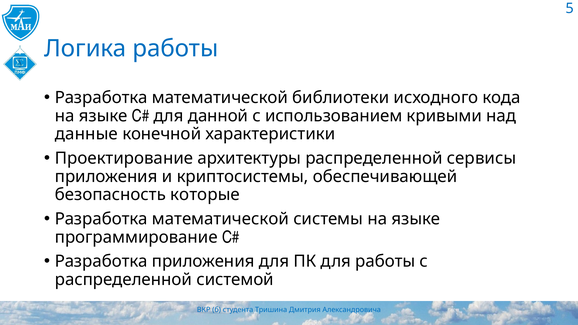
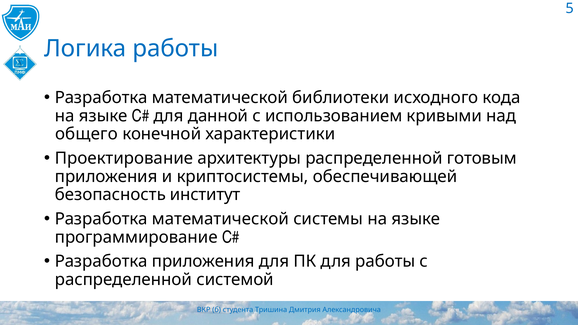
данные: данные -> общего (86, 134)
сервисы: сервисы -> готовым (482, 158)
которые: которые -> институт (205, 195)
